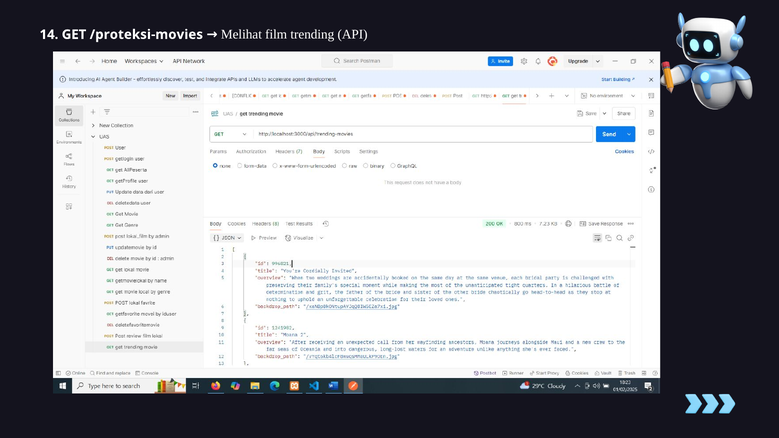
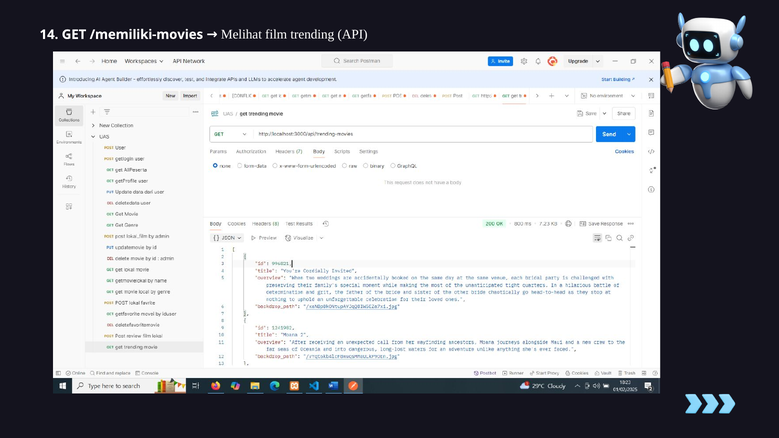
/proteksi-movies: /proteksi-movies -> /memiliki-movies (146, 35)
